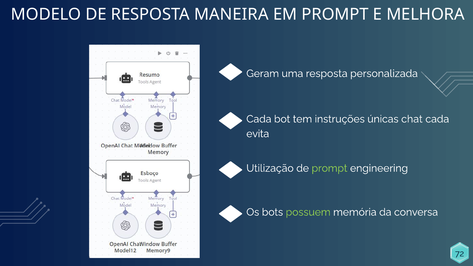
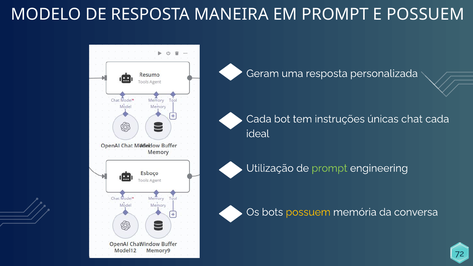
E MELHORA: MELHORA -> POSSUEM (425, 14)
evita: evita -> ideal (258, 134)
possuem colour: light green -> yellow (308, 212)
